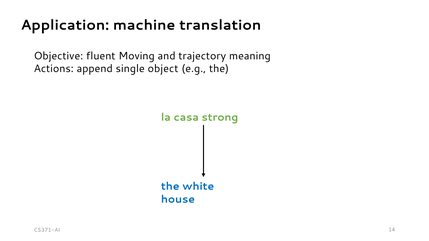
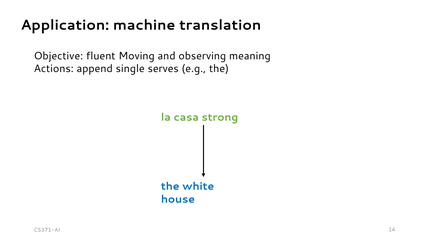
trajectory: trajectory -> observing (202, 56)
object: object -> serves (163, 69)
